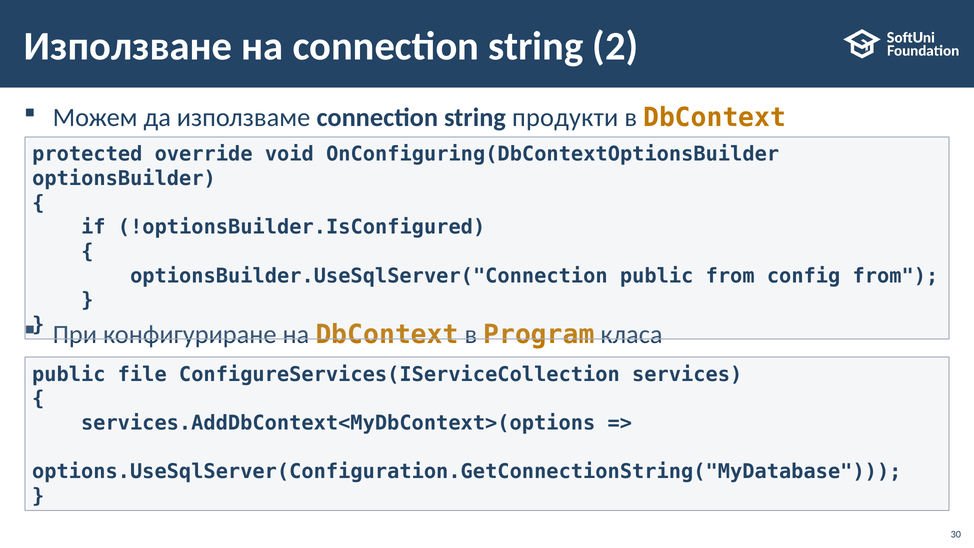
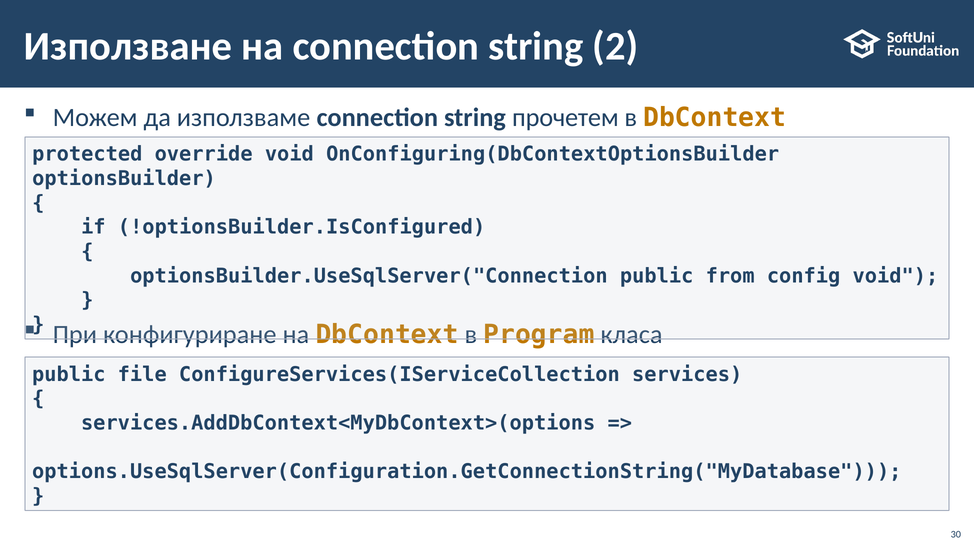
продукти: продукти -> прочетем (565, 118)
config from: from -> void (895, 276)
